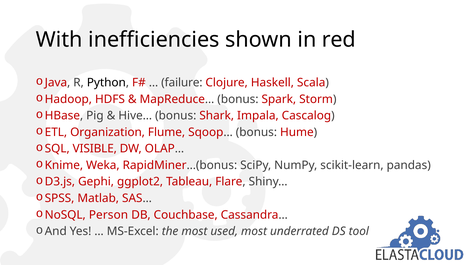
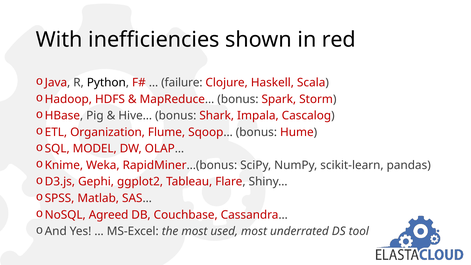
VISIBLE: VISIBLE -> MODEL (95, 149)
Person: Person -> Agreed (109, 215)
